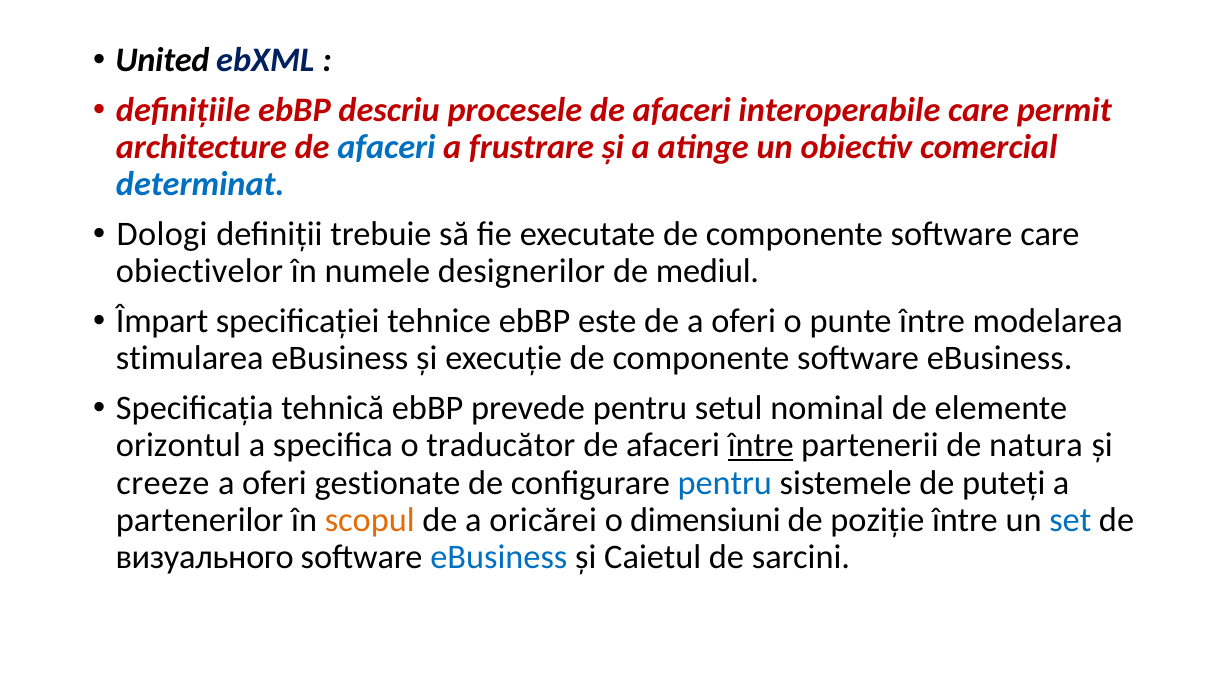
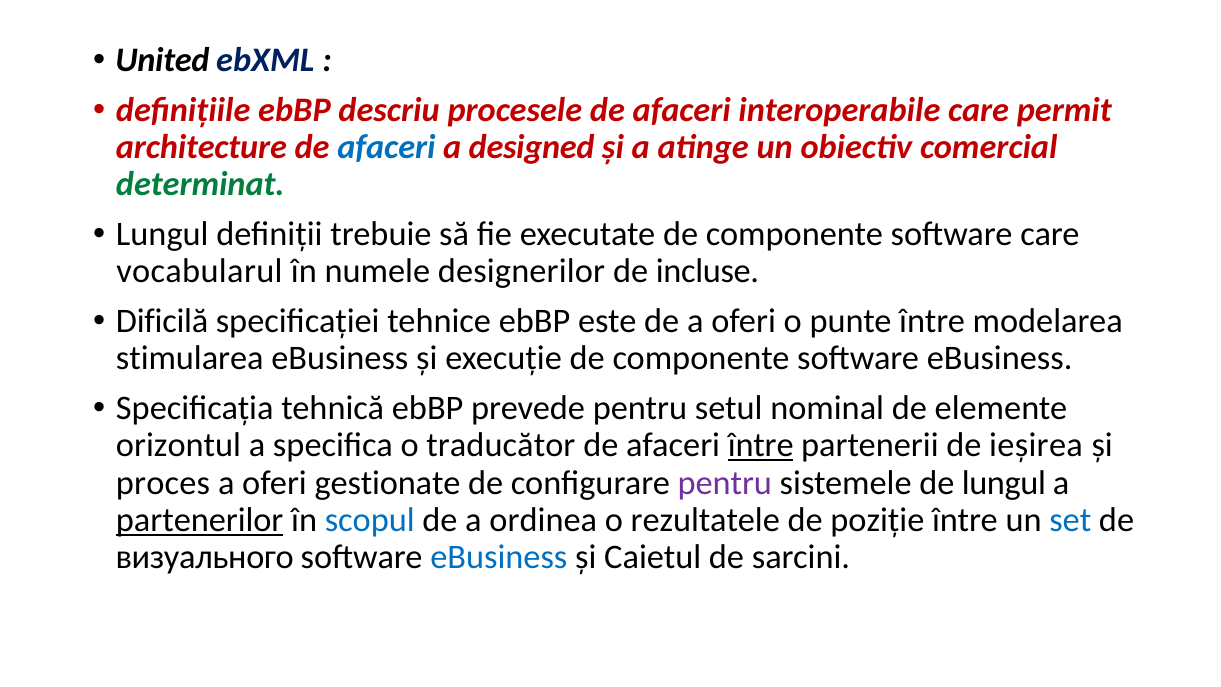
frustrare: frustrare -> designed (532, 147)
determinat colour: blue -> green (200, 185)
Dologi: Dologi -> Lungul (162, 234)
obiectivelor: obiectivelor -> vocabularul (199, 272)
mediul: mediul -> incluse (708, 272)
Împart: Împart -> Dificilă (162, 321)
natura: natura -> ieșirea (1036, 446)
creeze: creeze -> proces (163, 483)
pentru colour: blue -> purple (725, 483)
de puteți: puteți -> lungul (1004, 483)
partenerilor underline: none -> present (200, 520)
scopul colour: orange -> blue (370, 520)
oricărei: oricărei -> ordinea (543, 520)
dimensiuni: dimensiuni -> rezultatele (705, 520)
